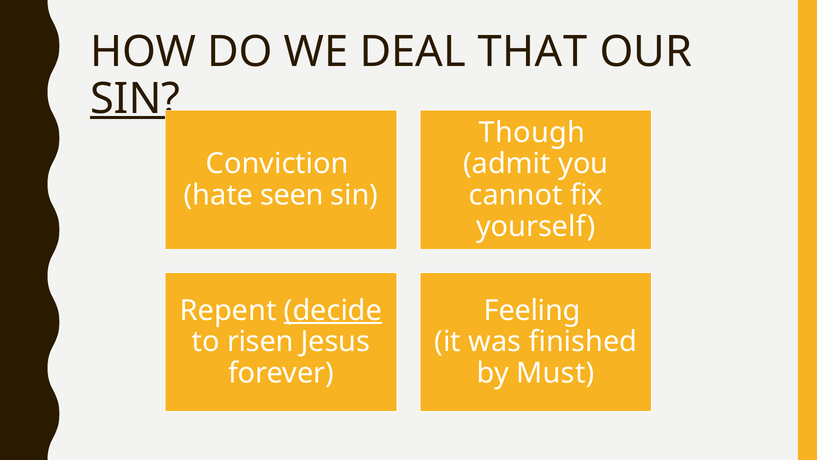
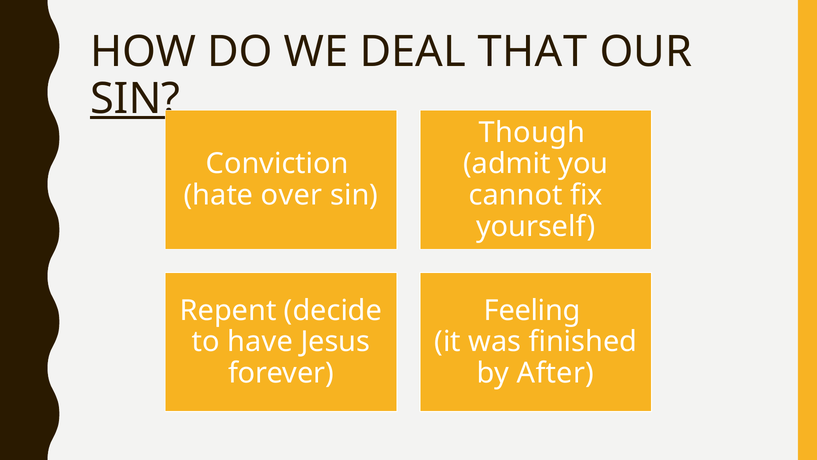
seen: seen -> over (292, 195)
decide underline: present -> none (333, 310)
risen: risen -> have (260, 342)
Must: Must -> After (555, 373)
